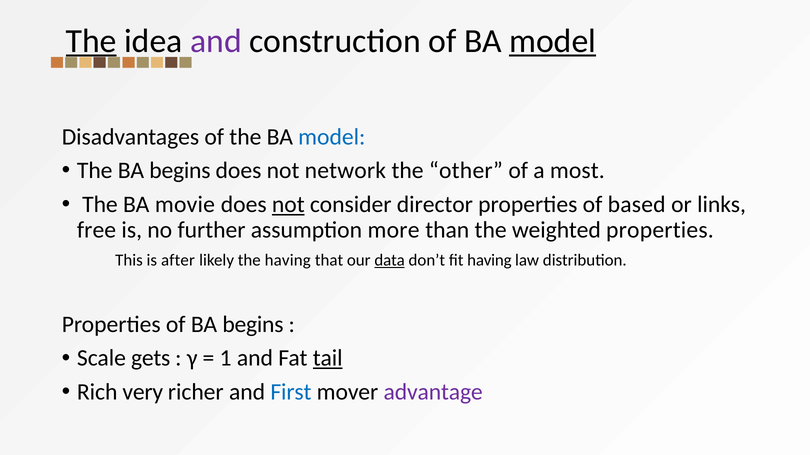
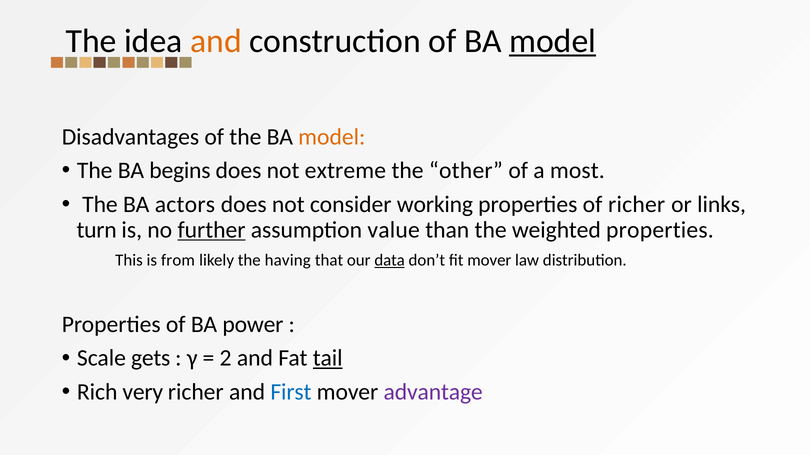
The underline: present -> none (91, 41)
and colour: purple -> orange (216, 41)
model colour: blue -> orange (332, 137)
network: network -> extreme (345, 171)
movie: movie -> actors (185, 205)
not underline: present -> none (288, 205)
director: director -> working (435, 205)
of based: based -> richer (637, 205)
free: free -> turn (97, 230)
further underline: none -> present (212, 230)
more: more -> value (394, 230)
after: after -> from (178, 261)
fit having: having -> mover (489, 261)
of BA begins: begins -> power (253, 325)
1: 1 -> 2 (226, 359)
